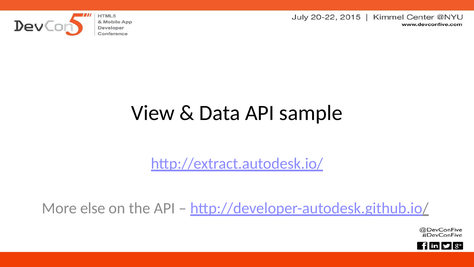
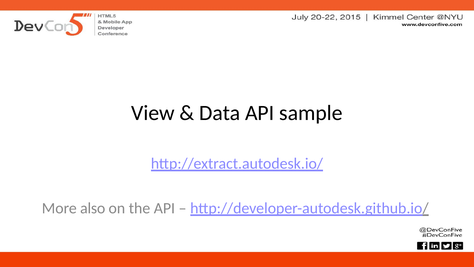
else: else -> also (93, 208)
